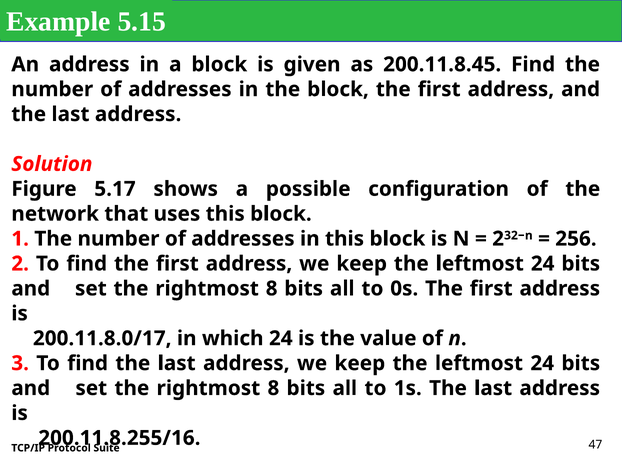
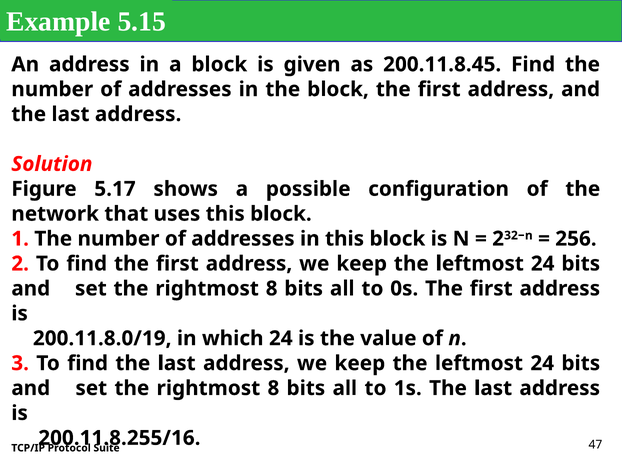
200.11.8.0/17: 200.11.8.0/17 -> 200.11.8.0/19 (102, 338)
